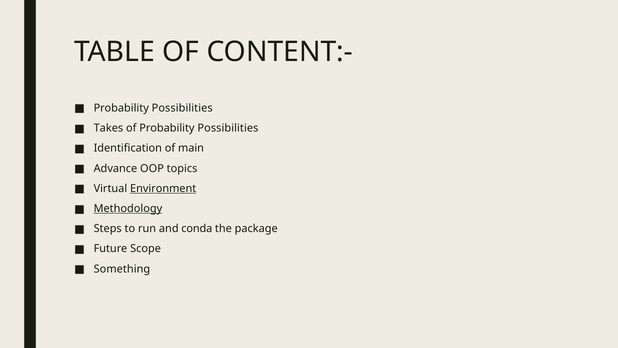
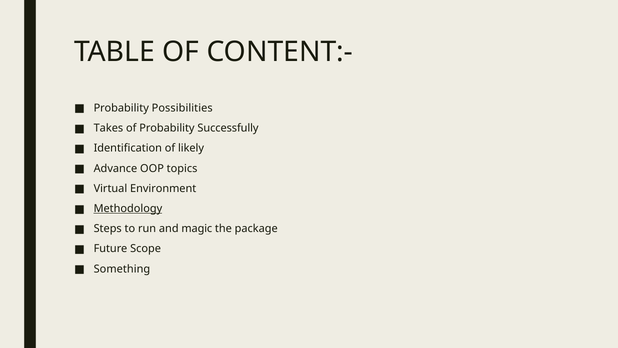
of Probability Possibilities: Possibilities -> Successfully (228, 128)
main: main -> likely (191, 148)
Environment underline: present -> none (163, 188)
conda: conda -> magic (197, 229)
